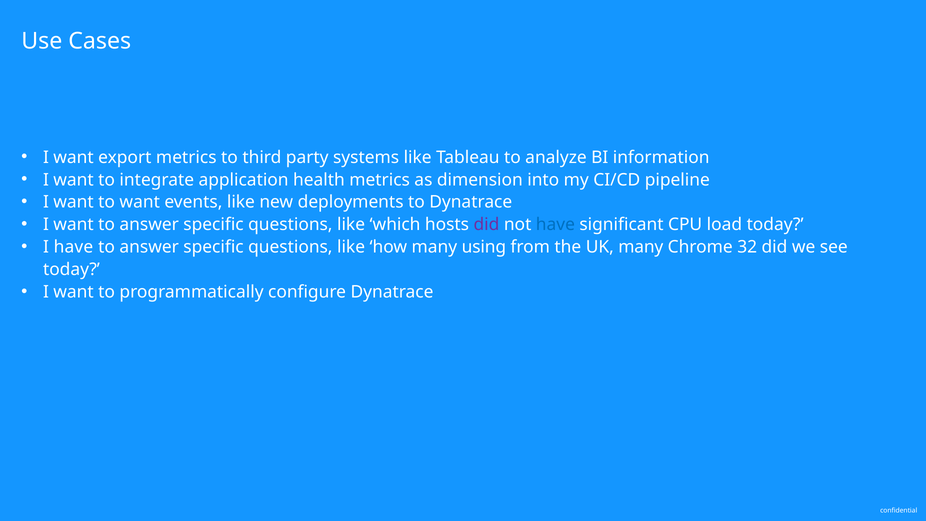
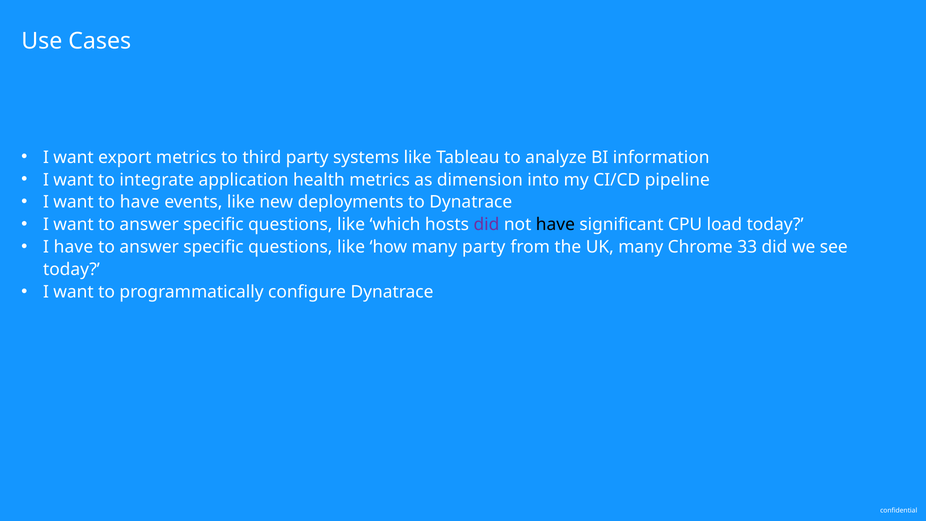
to want: want -> have (140, 202)
have colour: blue -> black (555, 225)
many using: using -> party (484, 247)
32: 32 -> 33 (747, 247)
